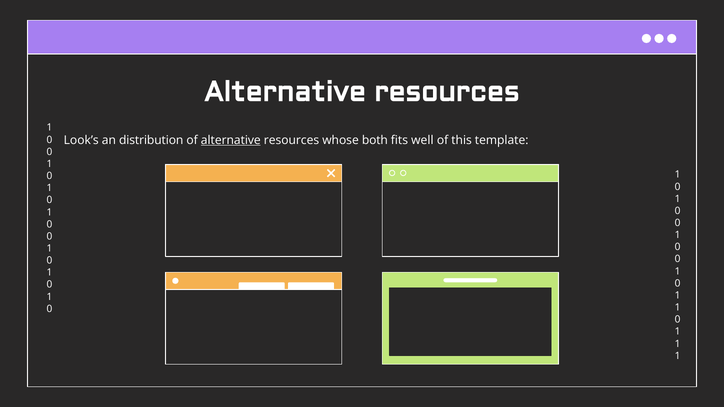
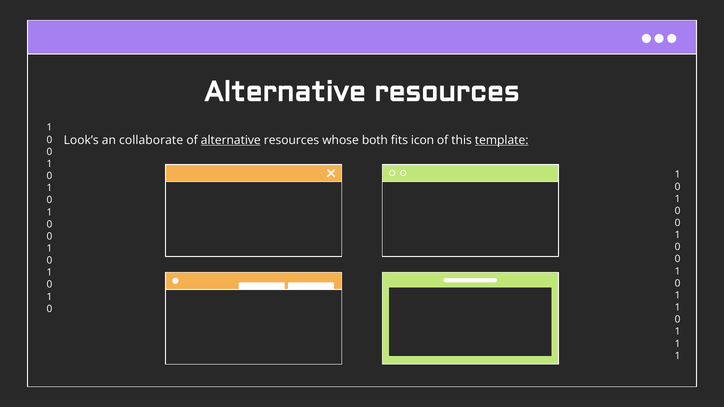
distribution: distribution -> collaborate (151, 140)
well: well -> icon (423, 140)
template underline: none -> present (502, 140)
